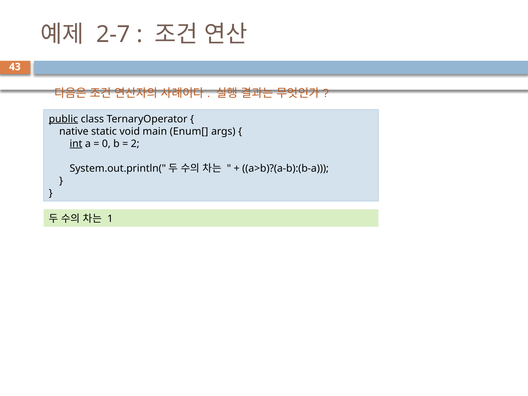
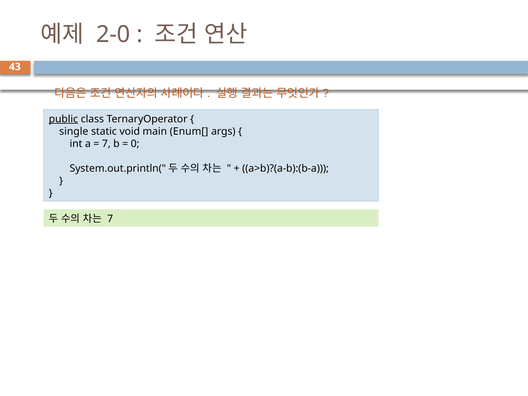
2-7: 2-7 -> 2-0 (113, 34)
native: native -> single (74, 131)
int underline: present -> none (76, 144)
0: 0 -> 7 (106, 144)
2: 2 -> 0 (135, 144)
1: 1 -> 7 (110, 219)
